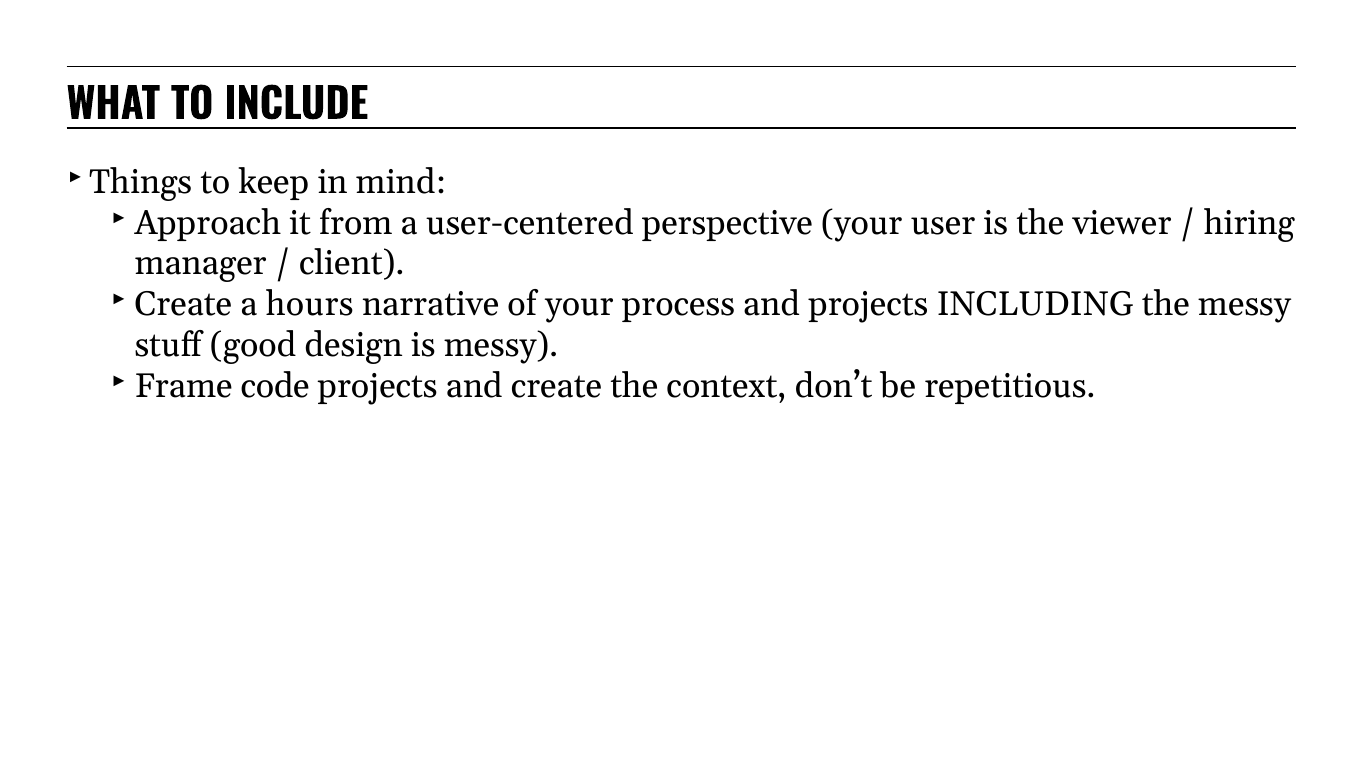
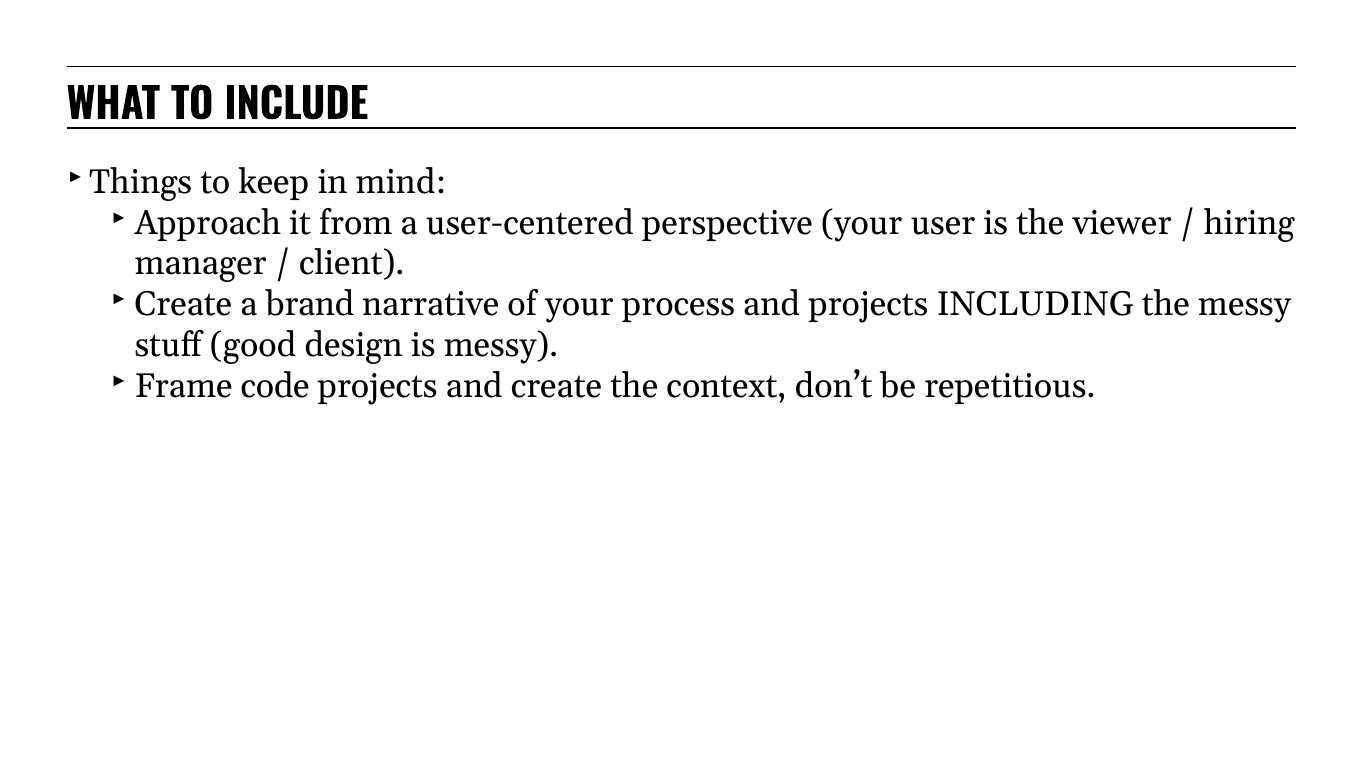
hours: hours -> brand (310, 305)
